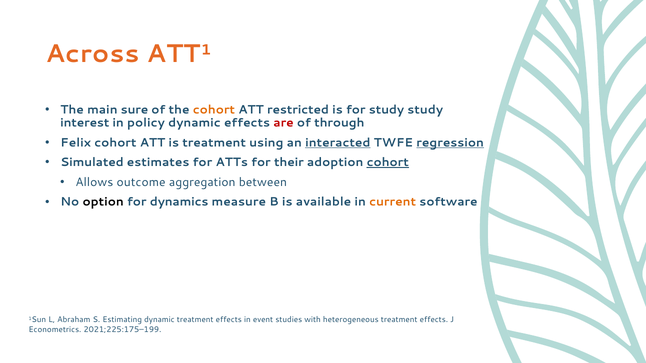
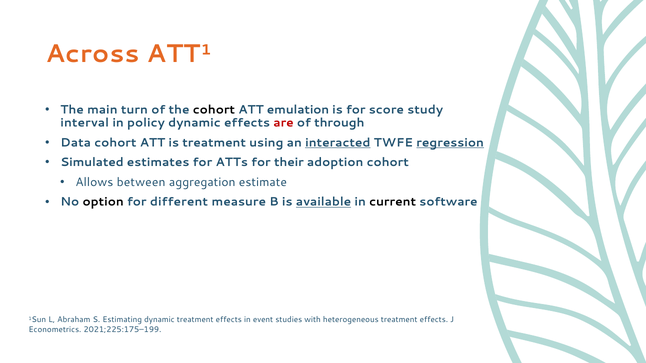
sure: sure -> turn (134, 110)
cohort colour: orange -> black (214, 110)
restricted: restricted -> emulation (298, 110)
for study: study -> score (386, 110)
interest: interest -> interval (85, 123)
Felix: Felix -> Data (76, 143)
cohort underline: present -> none (388, 163)
outcome: outcome -> between (141, 182)
between: between -> estimate (263, 182)
dynamics: dynamics -> different (179, 202)
available underline: none -> present (324, 202)
current colour: orange -> black (393, 202)
